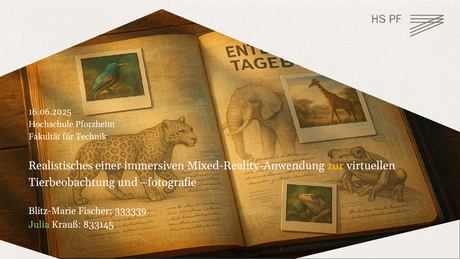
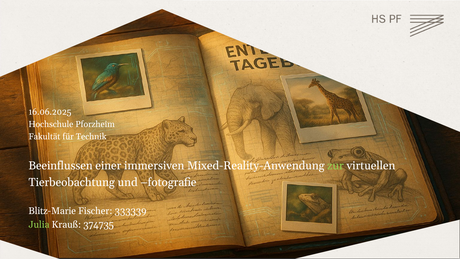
Realistisches: Realistisches -> Beeinflussen (61, 165)
zur colour: yellow -> light green (336, 165)
833145: 833145 -> 374735 (99, 224)
